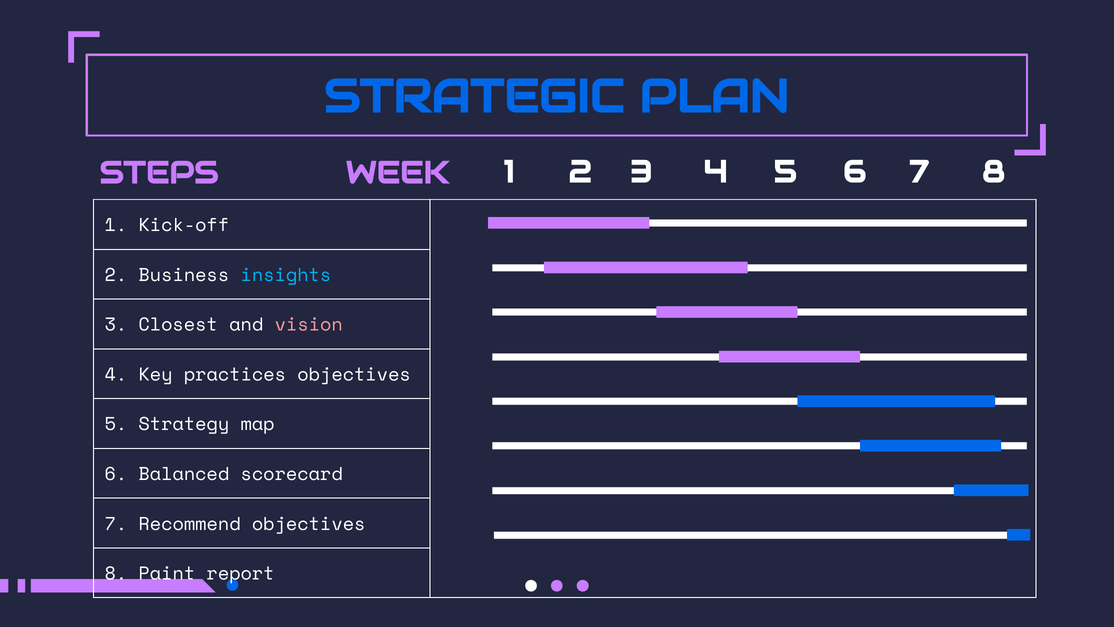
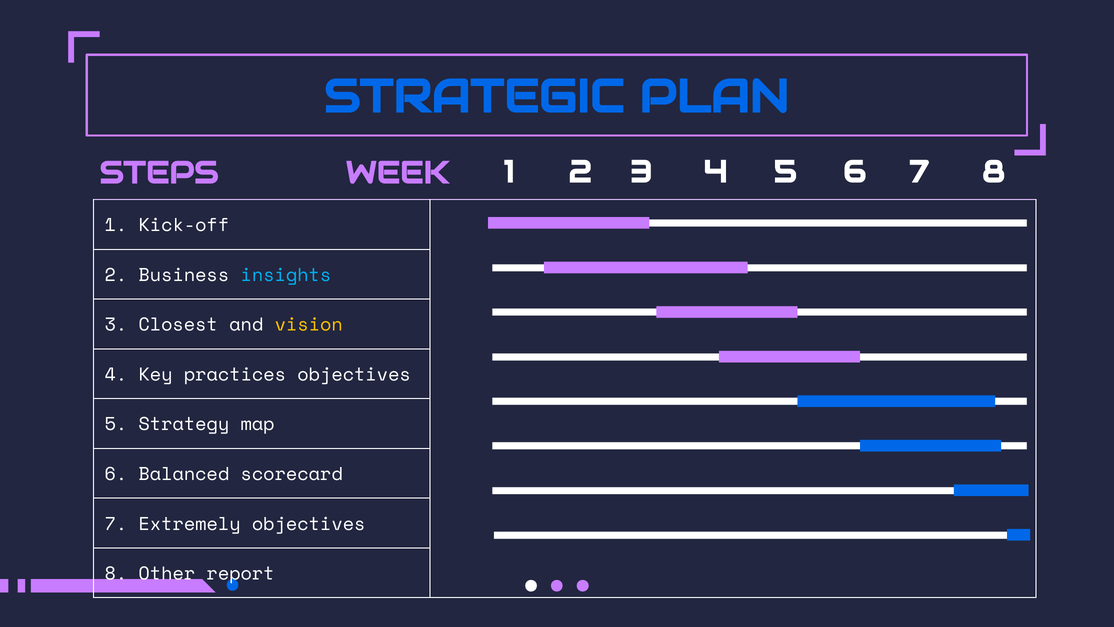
vision colour: pink -> yellow (309, 325)
Recommend: Recommend -> Extremely (190, 524)
Paint: Paint -> Other (167, 573)
